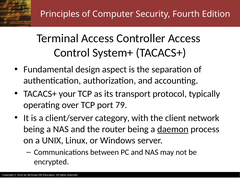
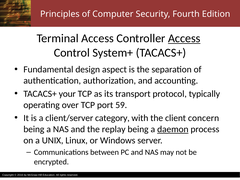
Access underline: none -> present (184, 38)
79: 79 -> 59 (121, 105)
network: network -> concern (204, 118)
router: router -> replay (114, 129)
